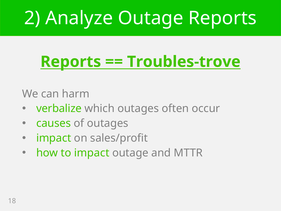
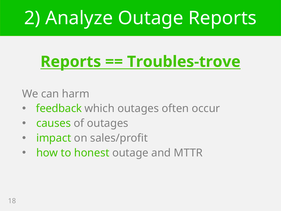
verbalize: verbalize -> feedback (59, 108)
to impact: impact -> honest (92, 153)
